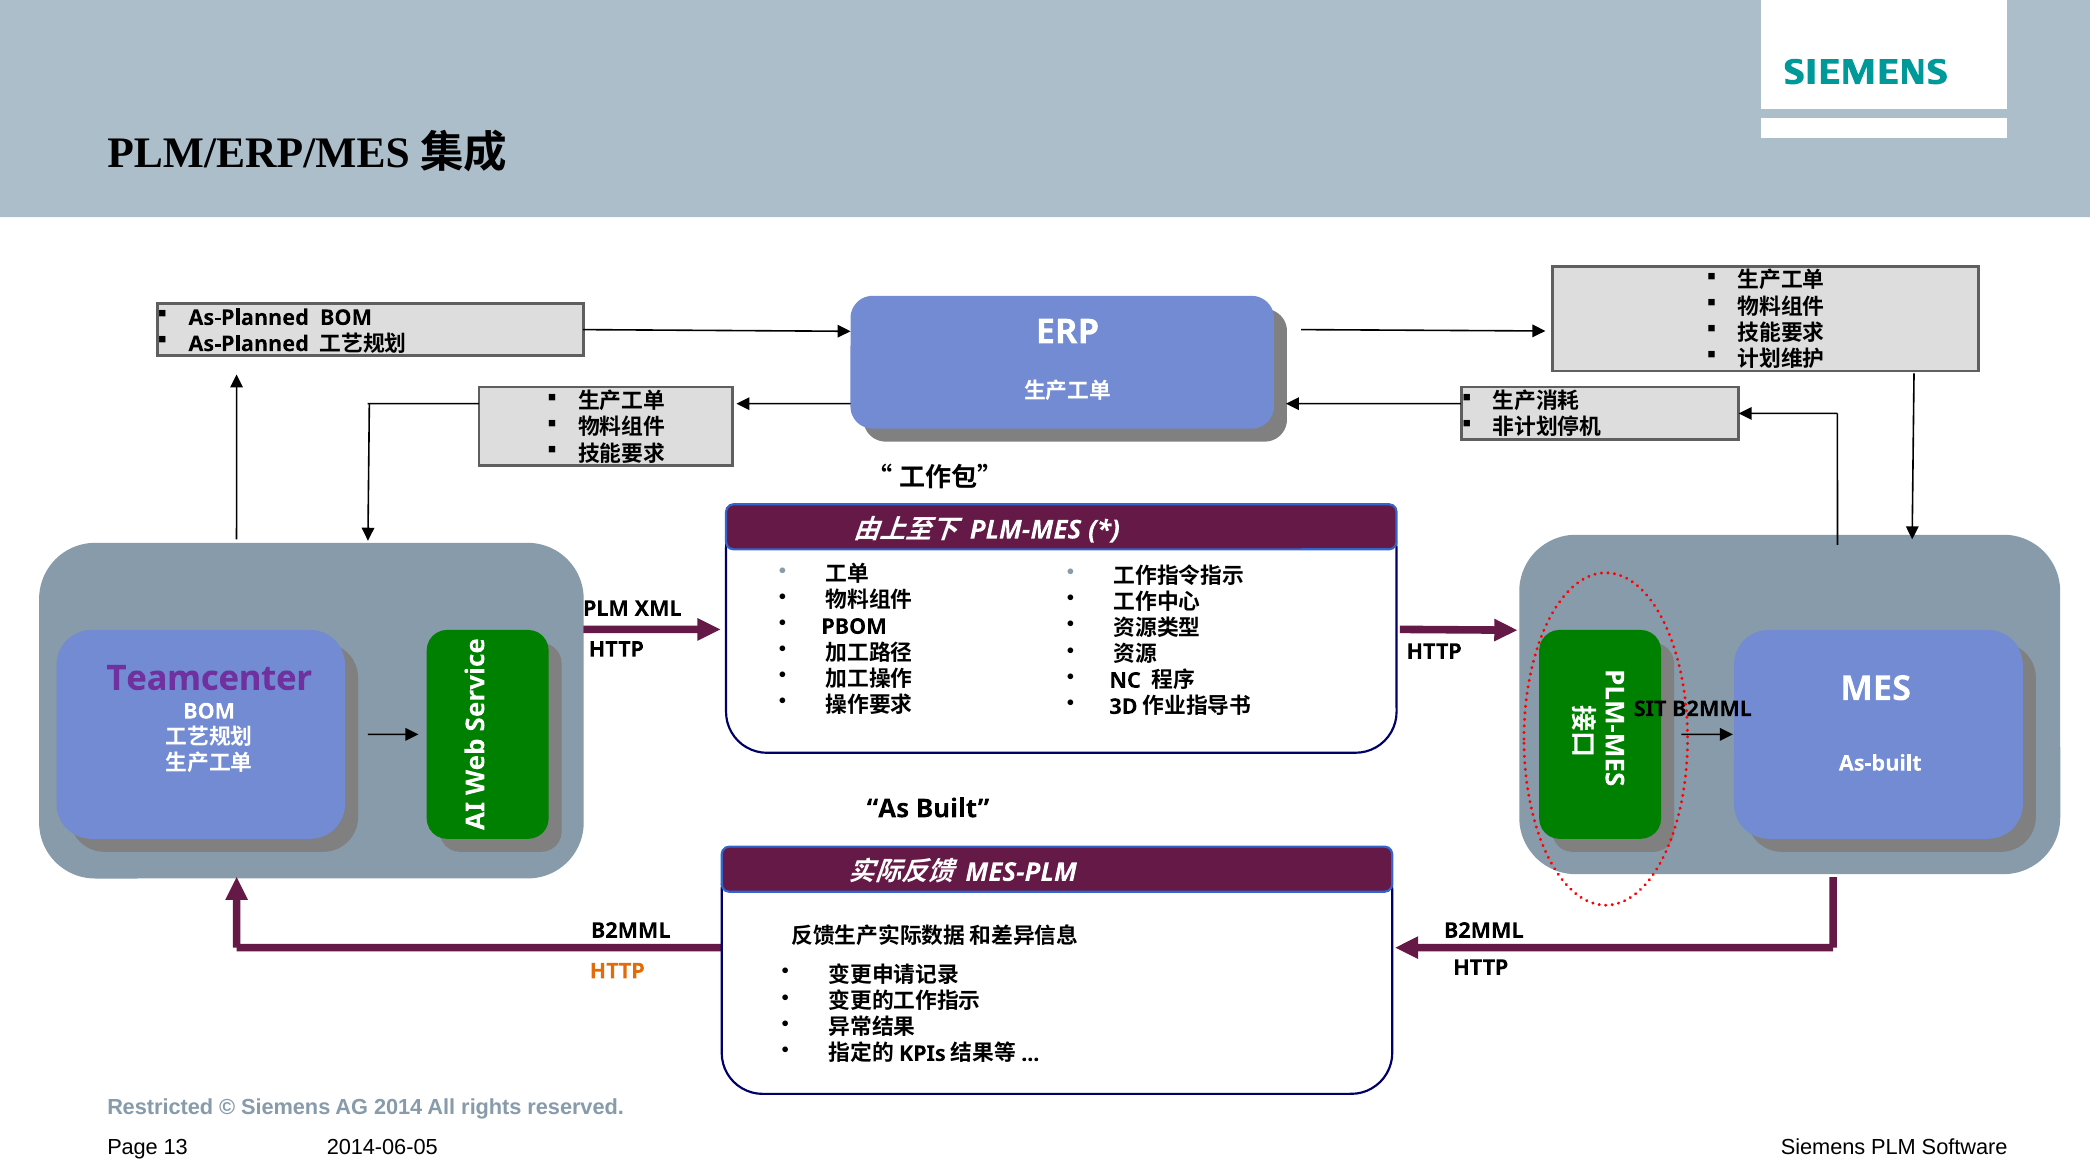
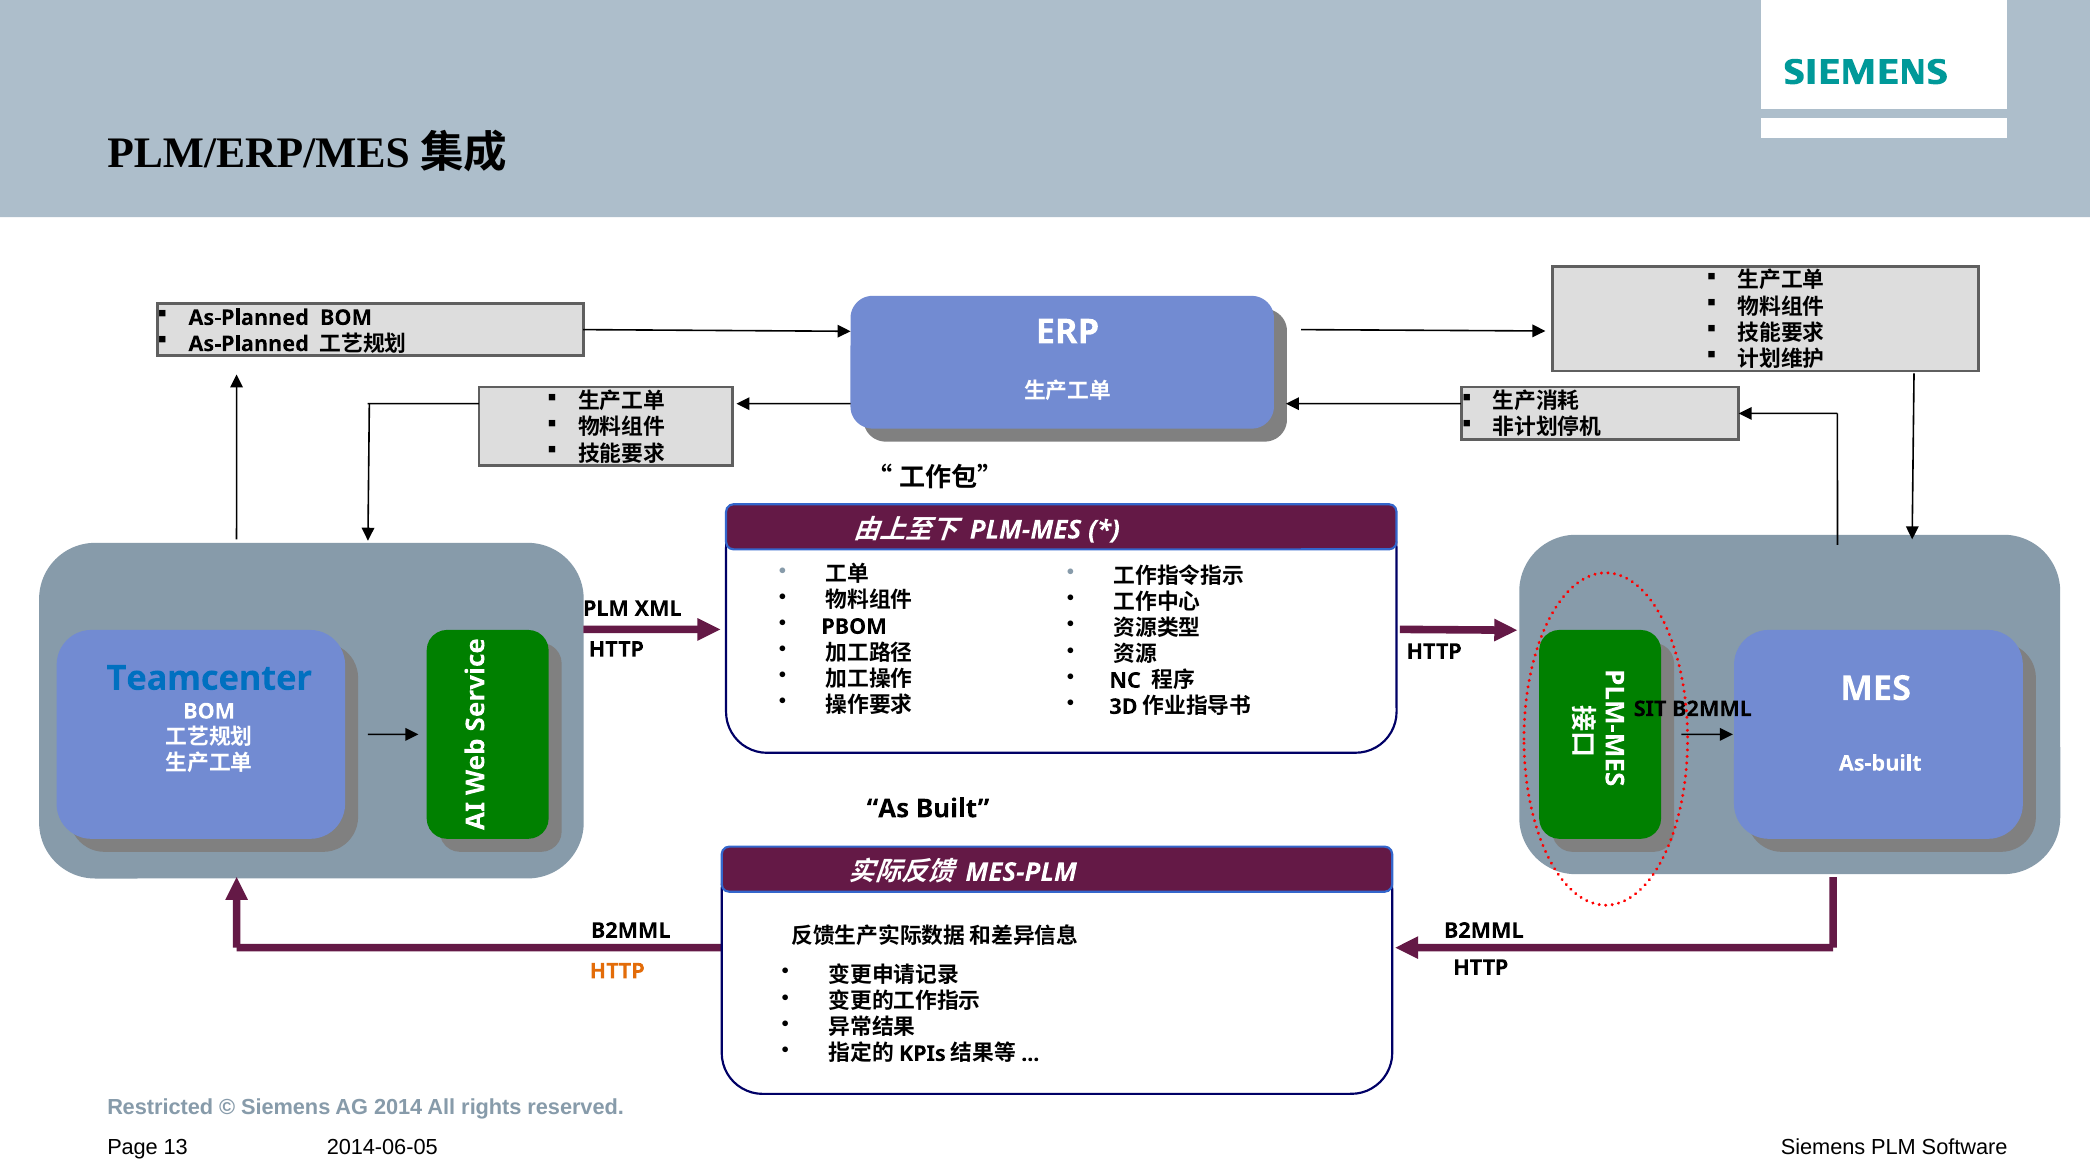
Teamcenter colour: purple -> blue (209, 678)
